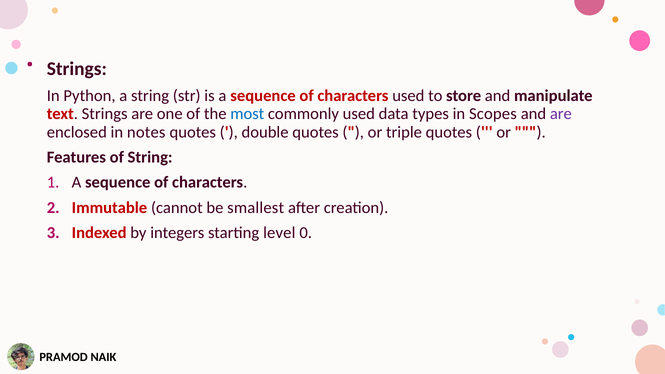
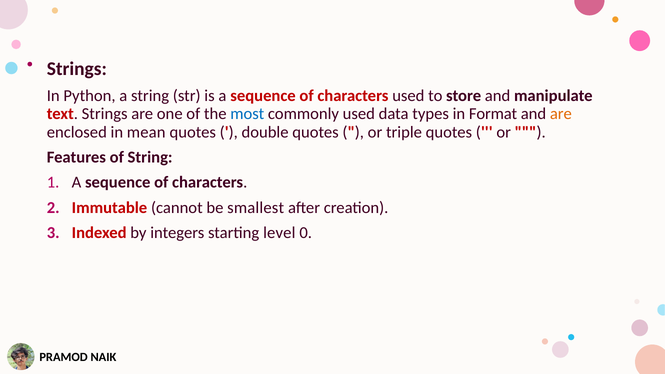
Scopes: Scopes -> Format (493, 114)
are colour: purple -> orange (561, 114)
notes: notes -> mean (146, 132)
